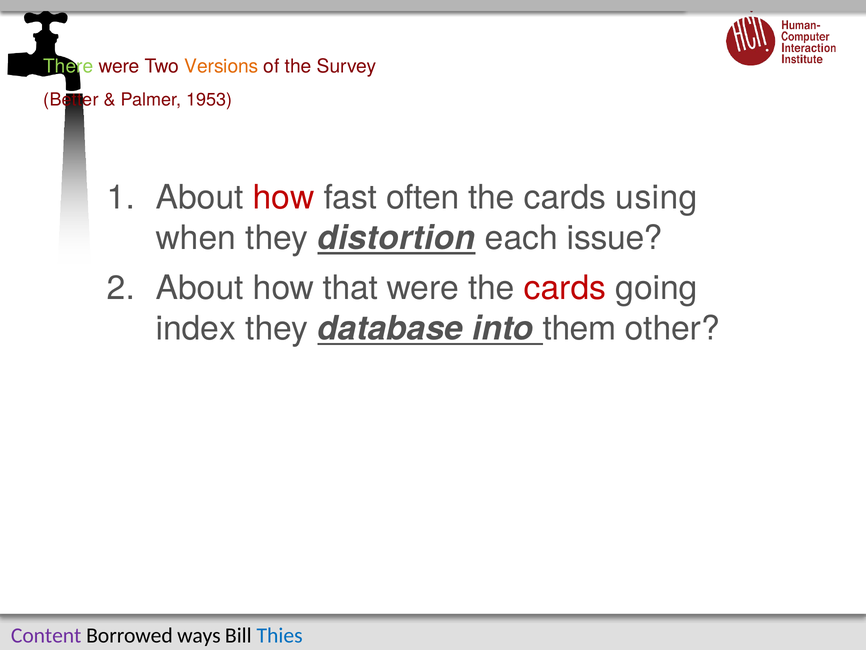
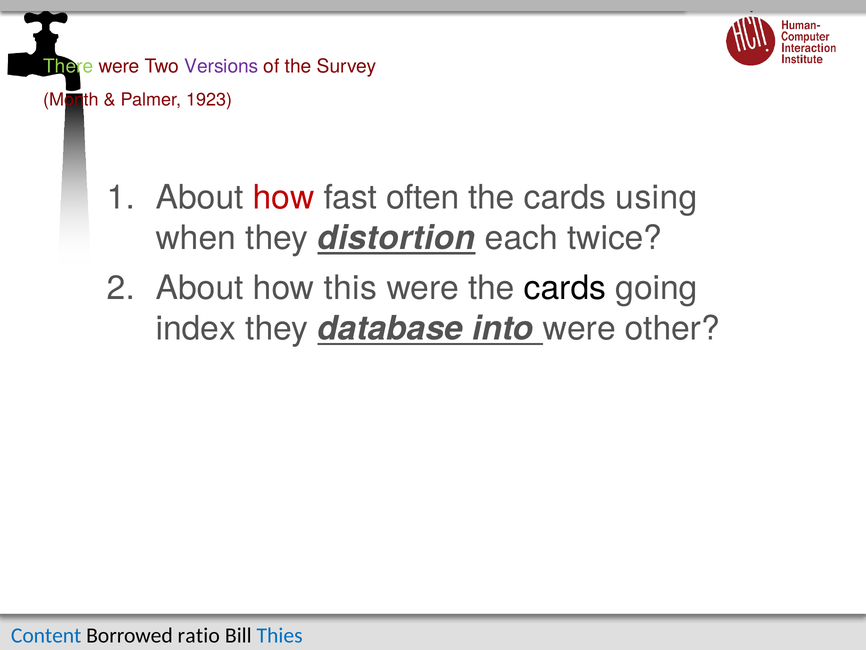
Versions colour: orange -> purple (221, 66)
Better: Better -> Month (71, 100)
1953: 1953 -> 1923 (209, 100)
issue: issue -> twice (615, 238)
that: that -> this (350, 288)
cards colour: red -> black (565, 288)
into them: them -> were (579, 328)
Content colour: purple -> blue (46, 635)
ways: ways -> ratio (199, 635)
